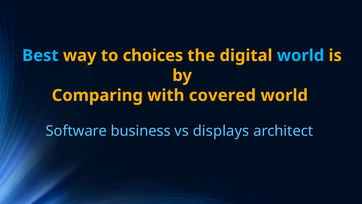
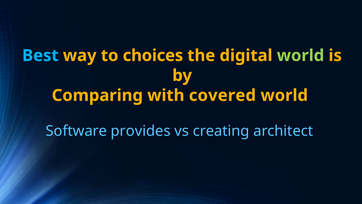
world colour: light blue -> light green (301, 55)
business: business -> provides (141, 131)
displays: displays -> creating (221, 131)
